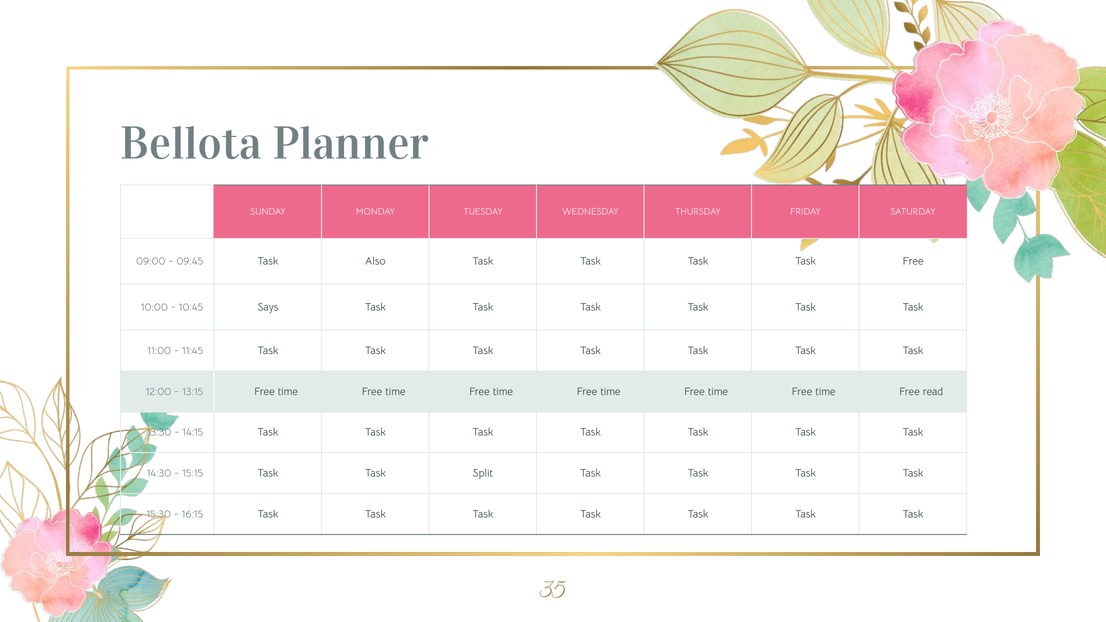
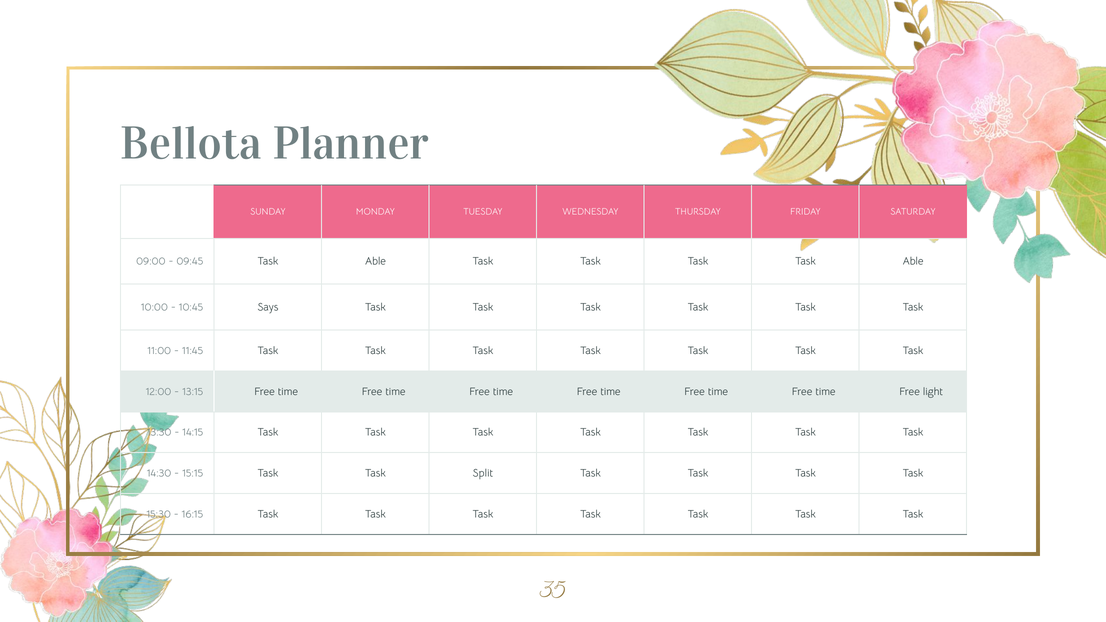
09:45 Task Also: Also -> Able (375, 261)
Task Task Free: Free -> Able (913, 261)
read: read -> light (933, 392)
